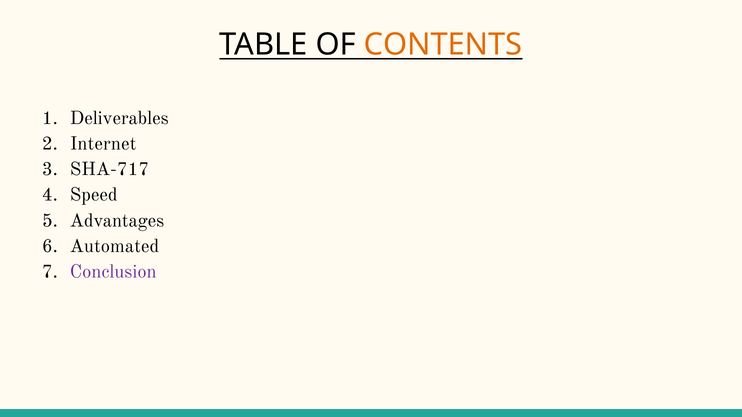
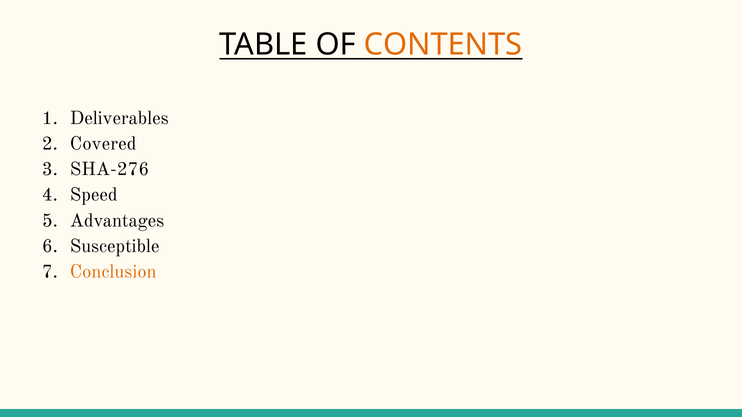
Internet: Internet -> Covered (103, 144)
SHA-717: SHA-717 -> SHA-276 (110, 169)
Automated: Automated -> Susceptible (115, 246)
Conclusion colour: purple -> orange (113, 272)
